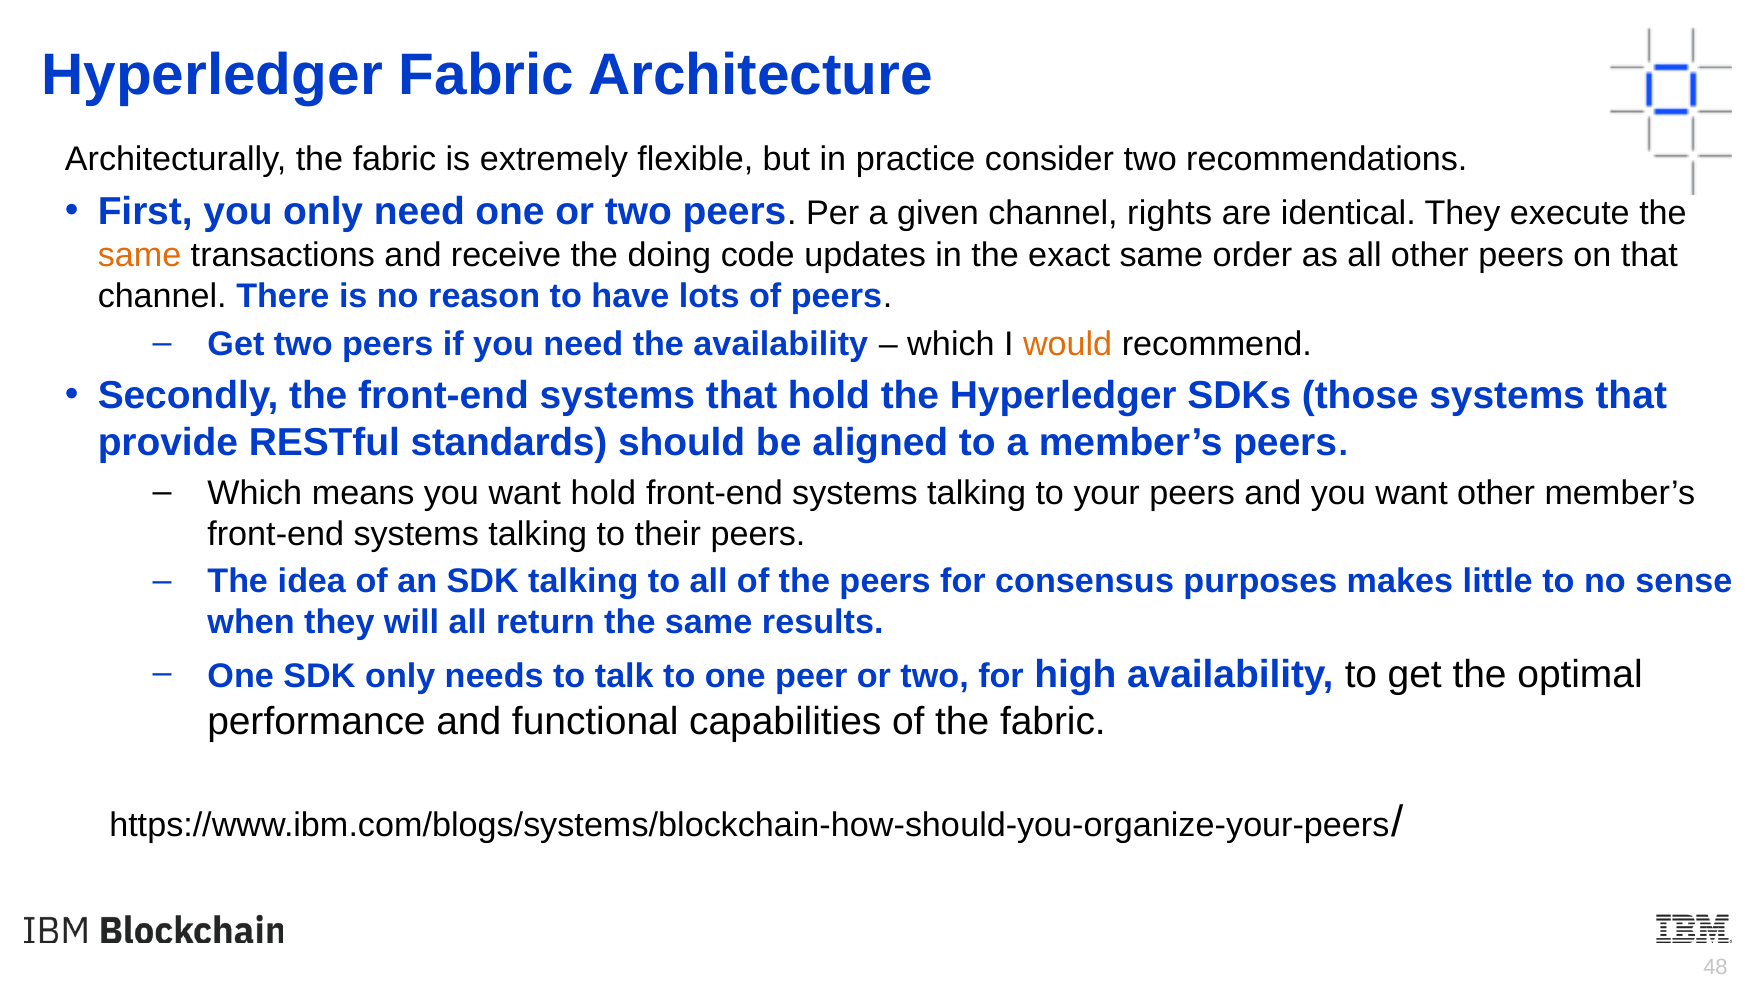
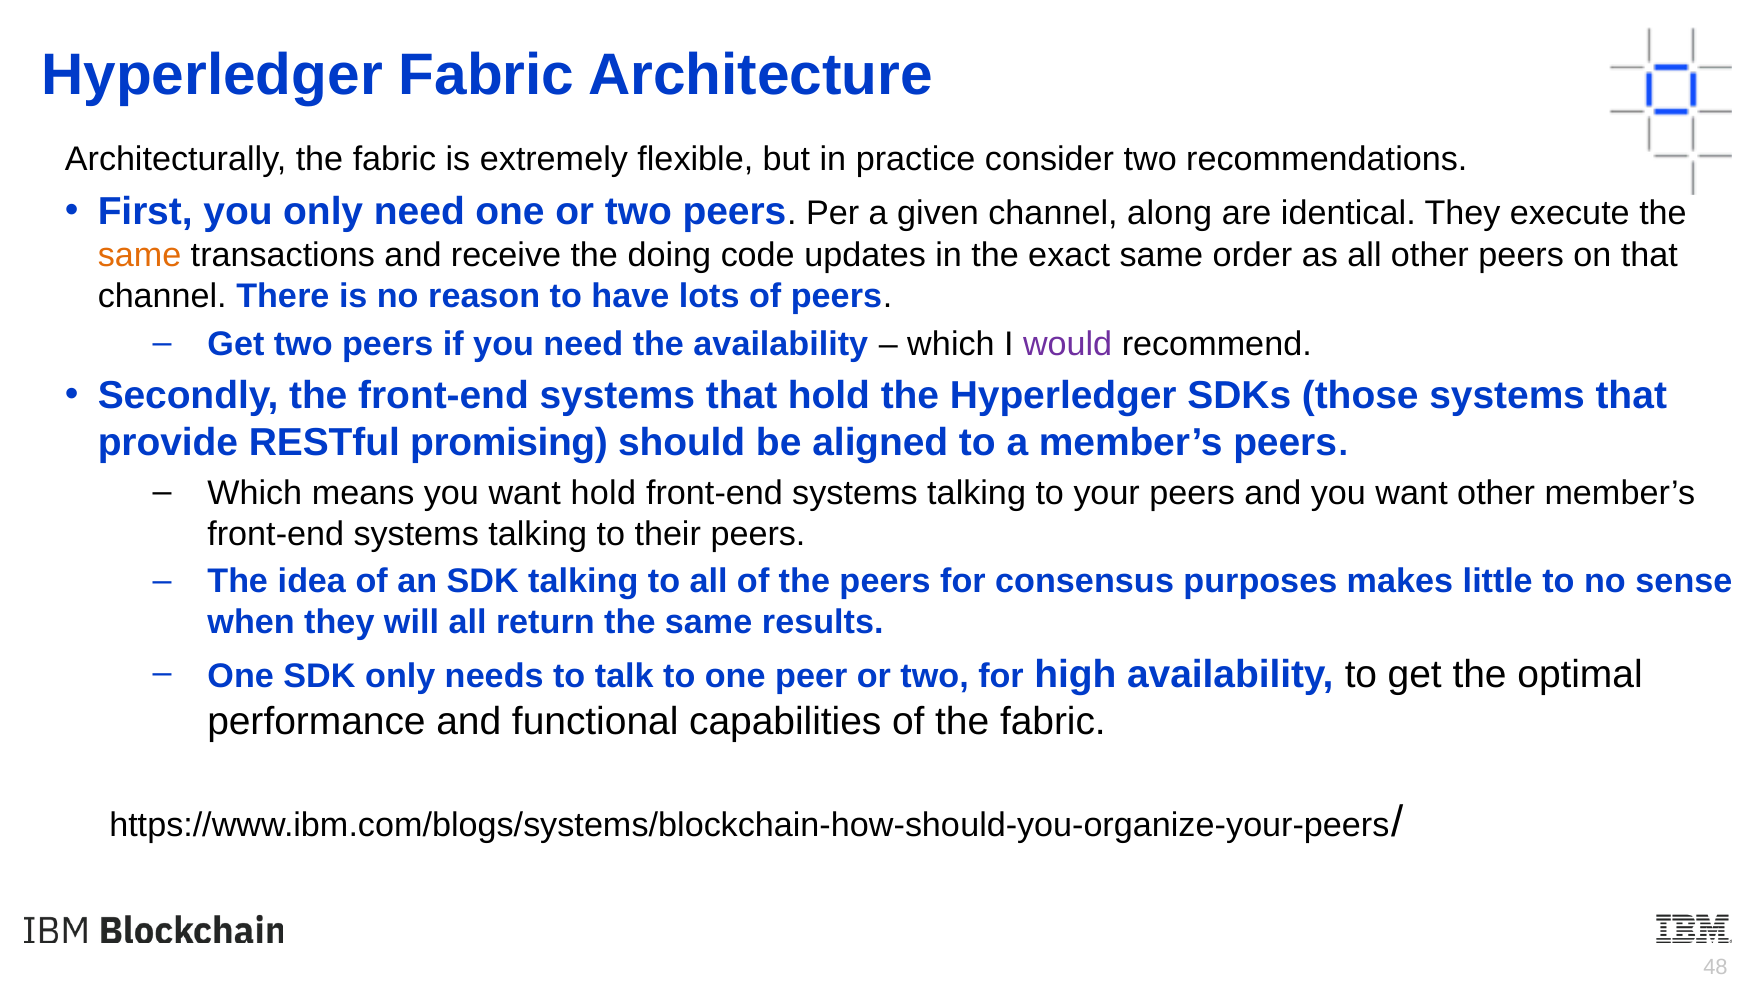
rights: rights -> along (1170, 213)
would colour: orange -> purple (1068, 344)
standards: standards -> promising (509, 443)
